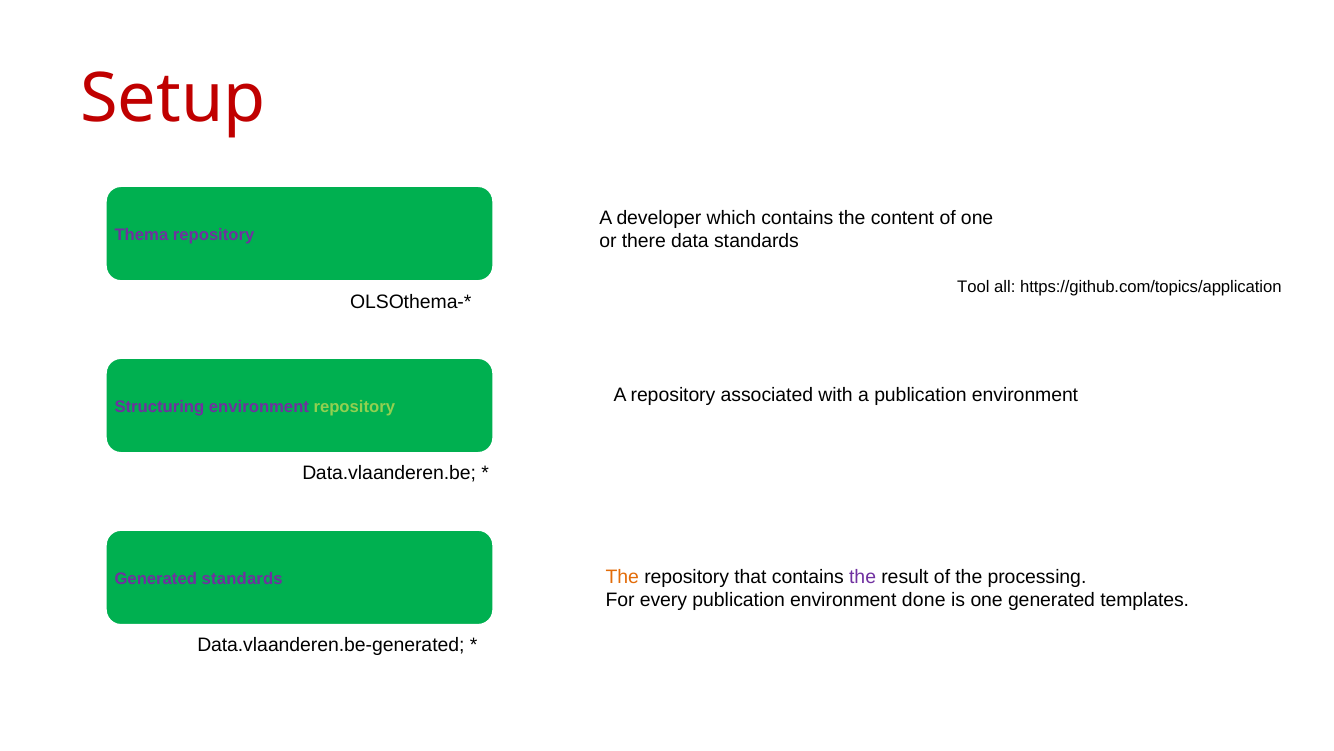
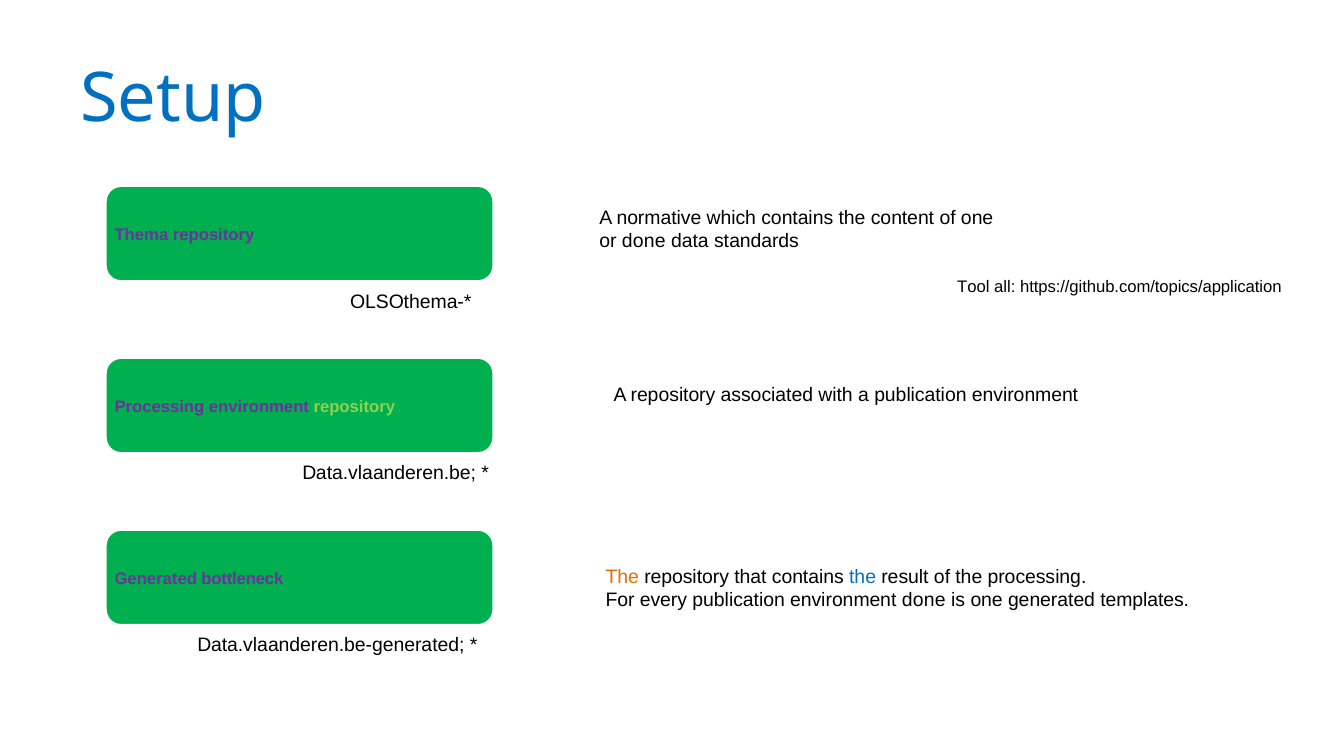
Setup colour: red -> blue (173, 99)
developer: developer -> normative (659, 218)
or there: there -> done (644, 241)
Structuring: Structuring -> Processing (159, 406)
the colour: purple -> blue (863, 576)
Generated standards: standards -> bottleneck (242, 578)
